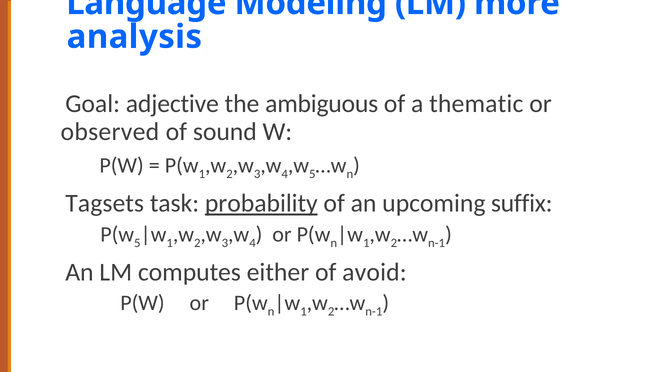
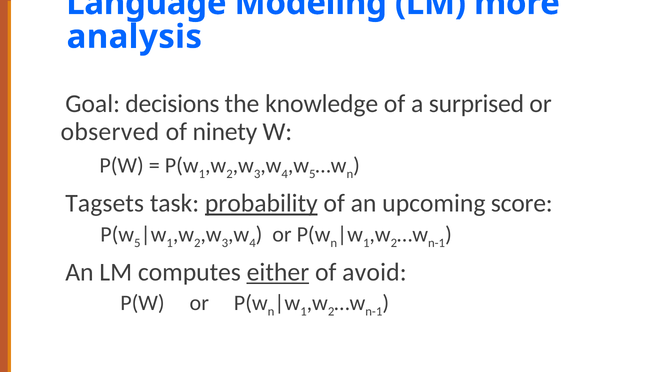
adjective: adjective -> decisions (172, 104)
ambiguous: ambiguous -> knowledge (322, 104)
thematic: thematic -> surprised (476, 104)
sound: sound -> ninety (225, 132)
suffix: suffix -> score (522, 204)
either underline: none -> present (278, 272)
